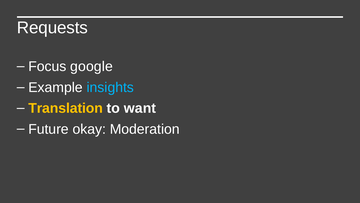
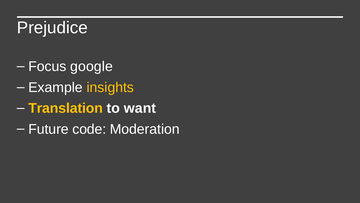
Requests: Requests -> Prejudice (52, 28)
insights colour: light blue -> yellow (110, 87)
okay: okay -> code (89, 129)
